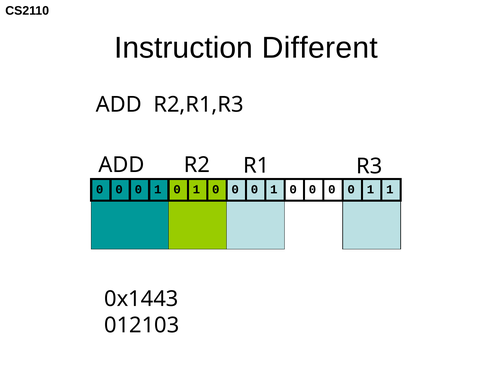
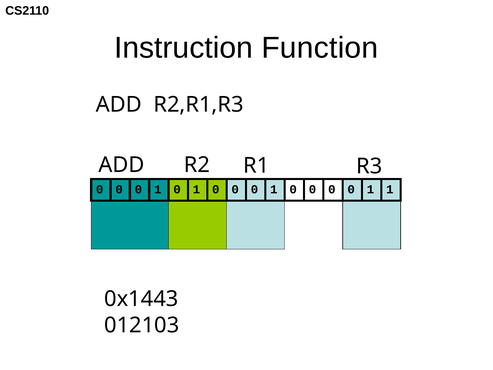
Different: Different -> Function (320, 48)
